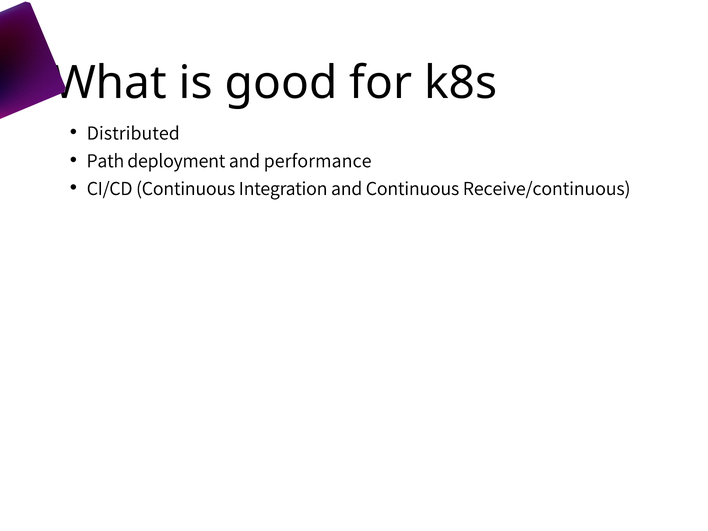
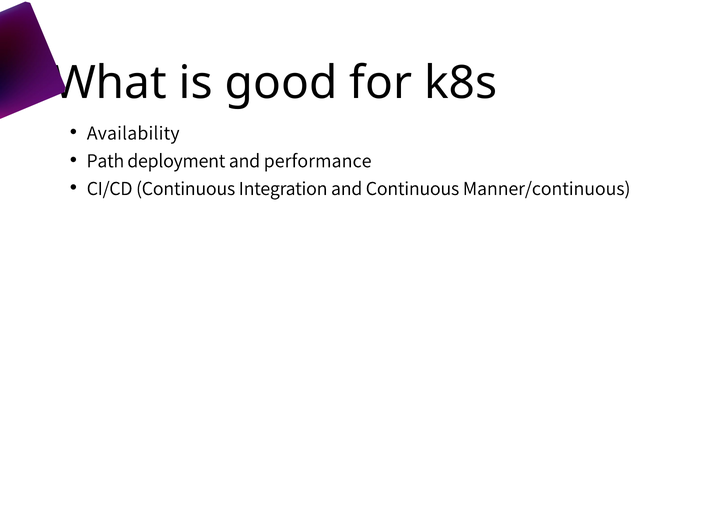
Distributed: Distributed -> Availability (133, 133)
Receive/continuous: Receive/continuous -> Manner/continuous (547, 188)
